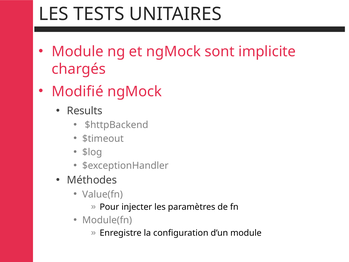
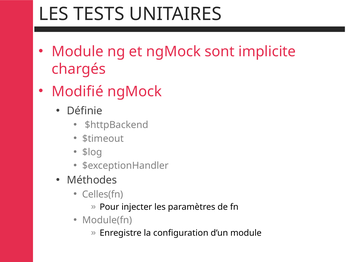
Results: Results -> Définie (85, 111)
Value(fn: Value(fn -> Celles(fn (103, 194)
